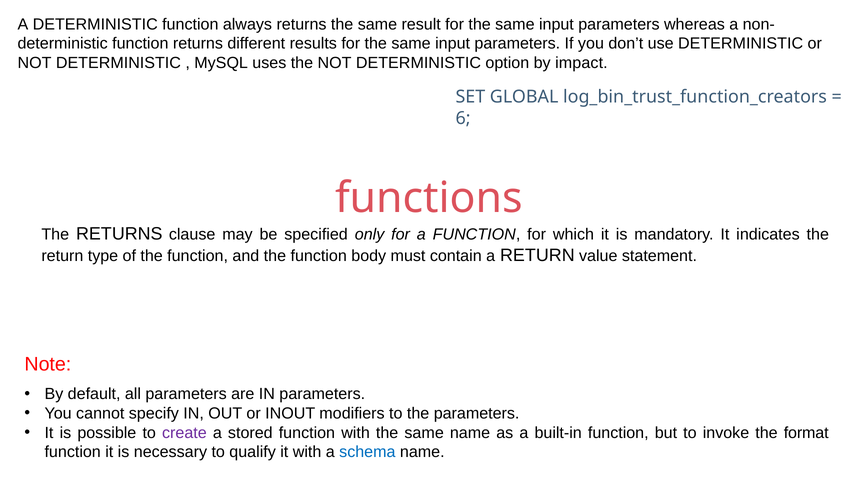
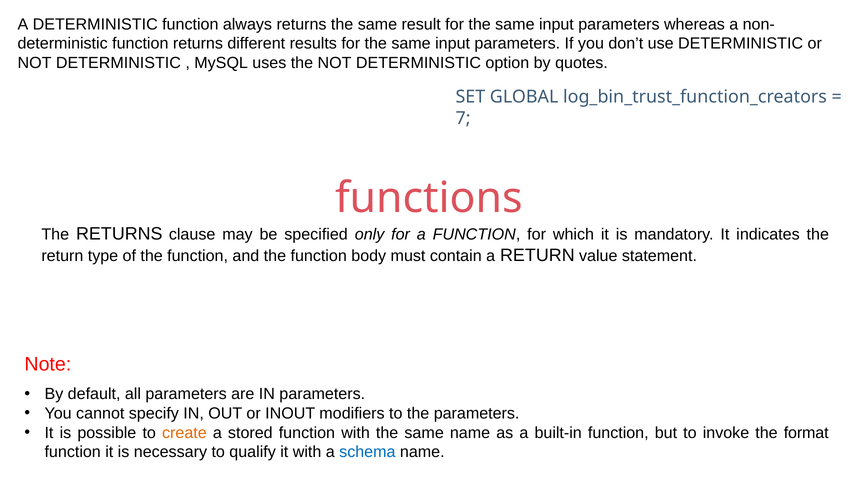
impact: impact -> quotes (581, 63)
6: 6 -> 7 (463, 118)
create colour: purple -> orange (184, 432)
